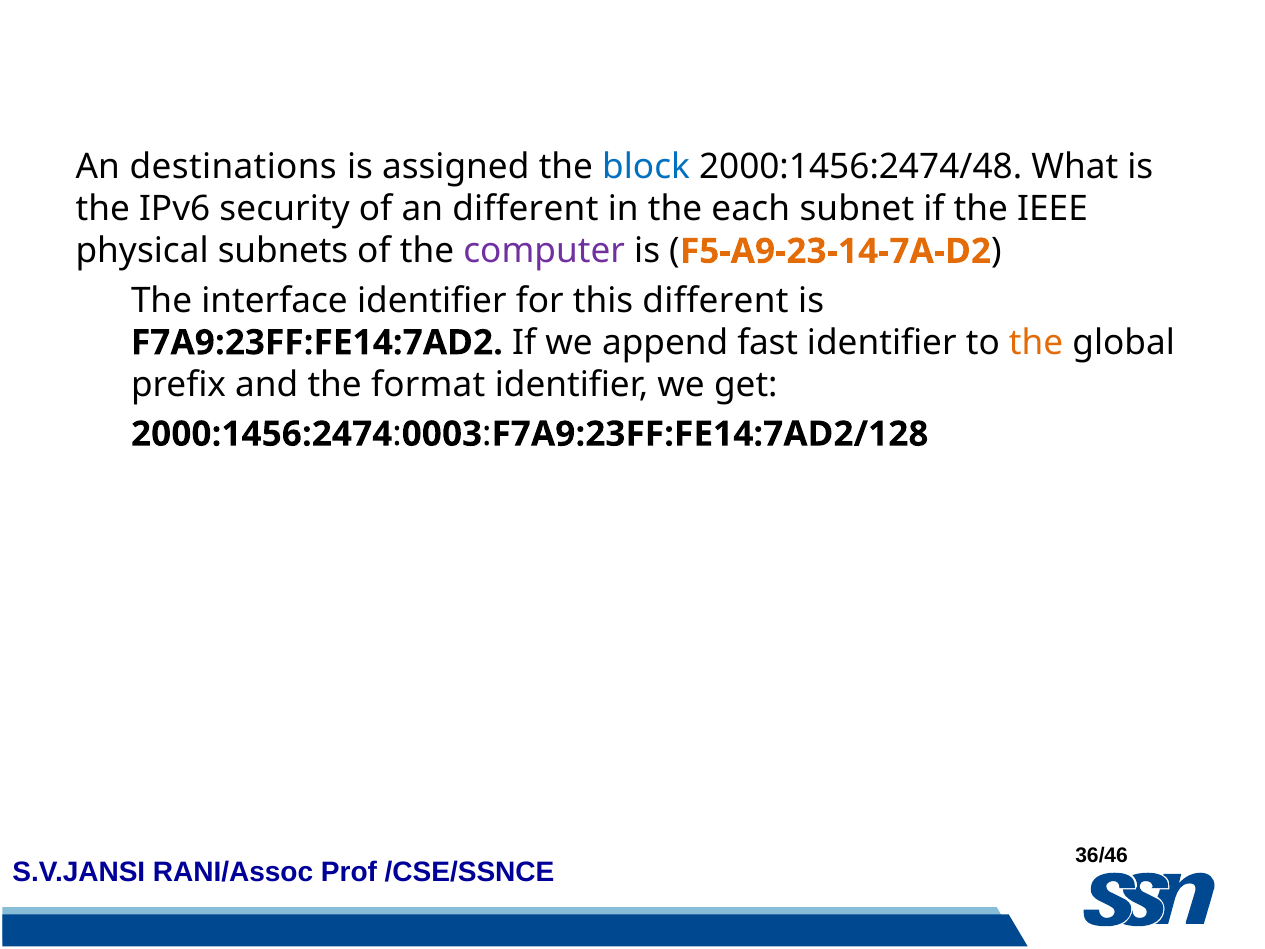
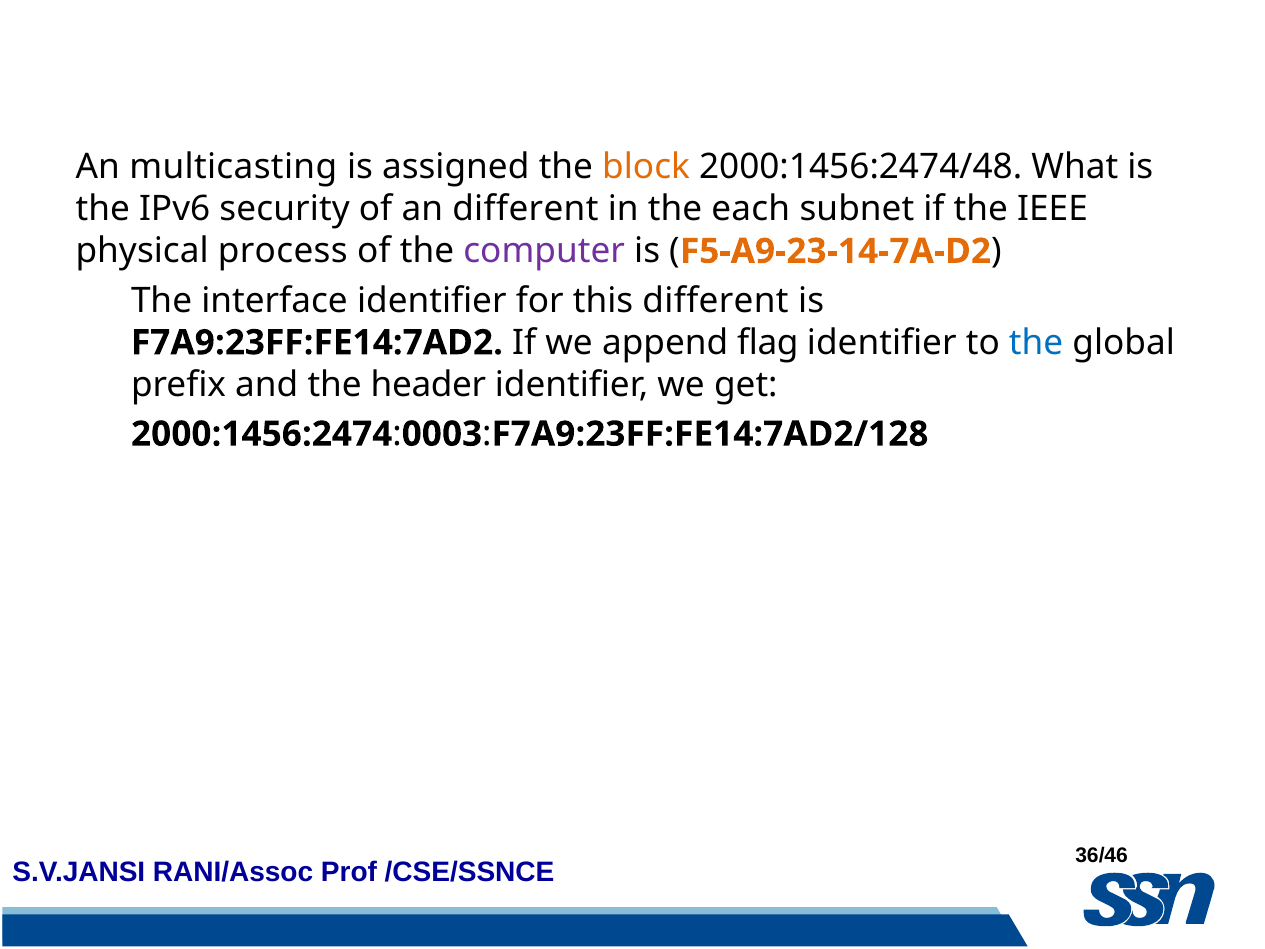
destinations: destinations -> multicasting (233, 167)
block colour: blue -> orange (646, 167)
subnets: subnets -> process (283, 251)
fast: fast -> flag (768, 343)
the colour: orange -> blue (1036, 343)
format: format -> header (428, 385)
